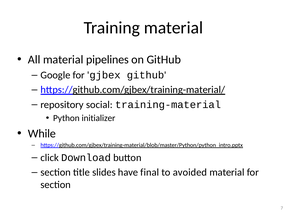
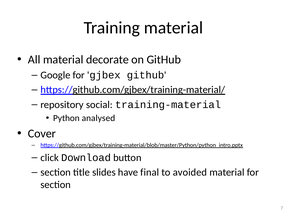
pipelines: pipelines -> decorate (107, 60)
initializer: initializer -> analysed (98, 118)
While: While -> Cover (42, 134)
